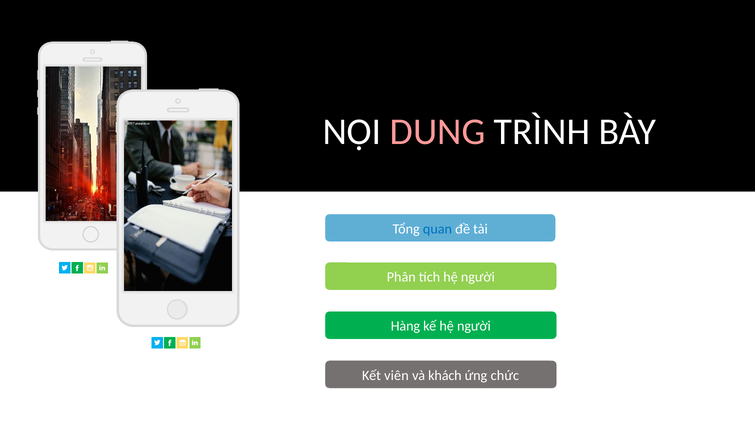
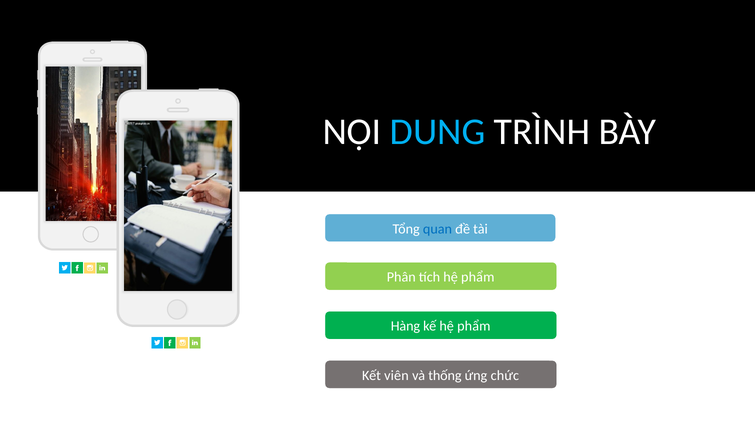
DUNG colour: pink -> light blue (438, 132)
tích hệ người: người -> phẩm (478, 277)
kế hệ người: người -> phẩm (474, 326)
khách: khách -> thống (445, 375)
